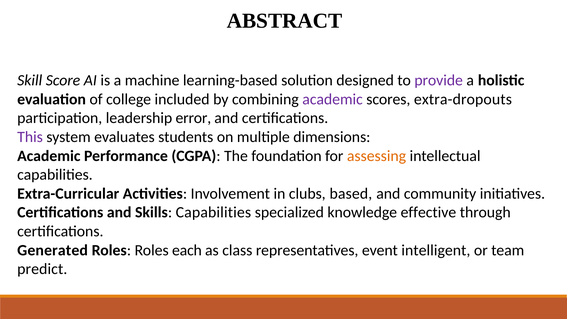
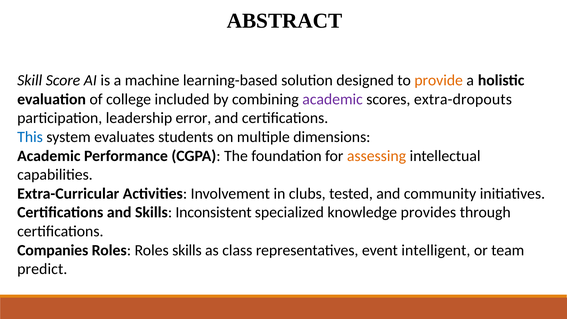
provide colour: purple -> orange (439, 80)
This colour: purple -> blue (30, 137)
based: based -> tested (351, 194)
Skills Capabilities: Capabilities -> Inconsistent (214, 213)
effective: effective -> provides (428, 213)
Generated: Generated -> Companies (53, 250)
Roles each: each -> skills (187, 250)
